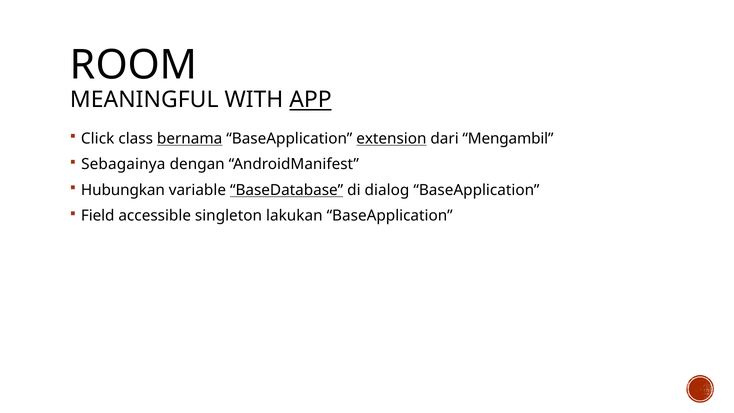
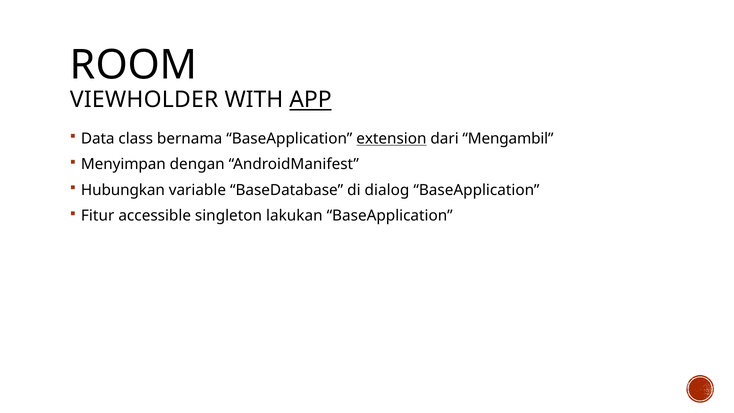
MEANINGFUL: MEANINGFUL -> VIEWHOLDER (144, 100)
Click: Click -> Data (98, 139)
bernama underline: present -> none (190, 139)
Sebagainya: Sebagainya -> Menyimpan (123, 164)
BaseDatabase underline: present -> none (287, 190)
Field: Field -> Fitur (98, 216)
